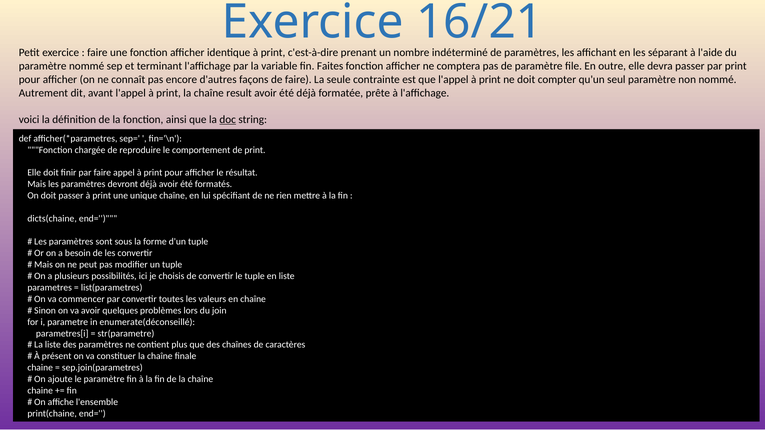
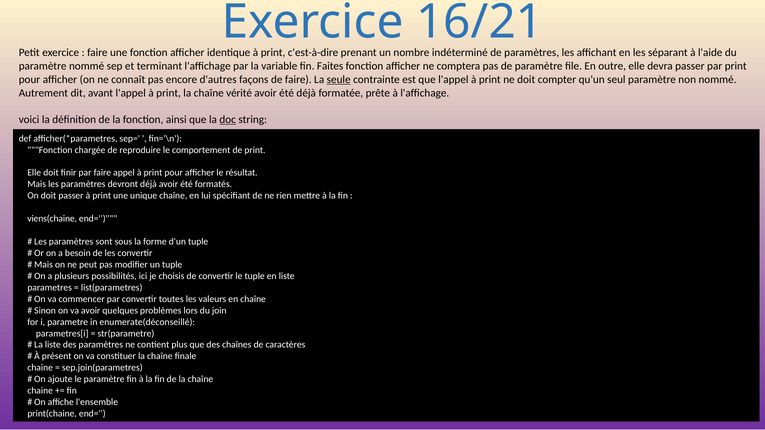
seule underline: none -> present (339, 80)
result: result -> vérité (239, 93)
dicts(chaine: dicts(chaine -> viens(chaine (52, 219)
